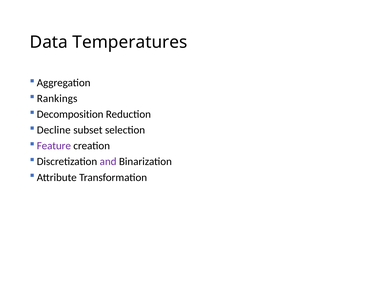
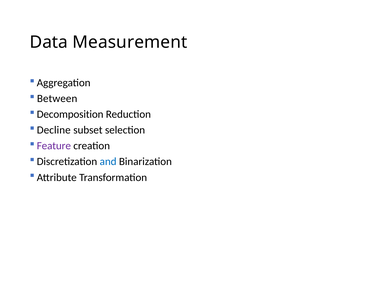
Temperatures: Temperatures -> Measurement (130, 42)
Rankings: Rankings -> Between (57, 99)
and colour: purple -> blue (108, 162)
